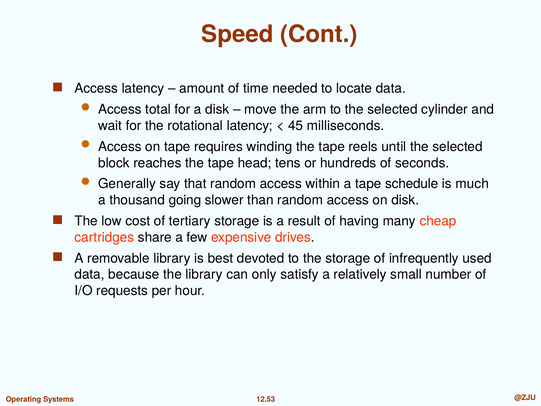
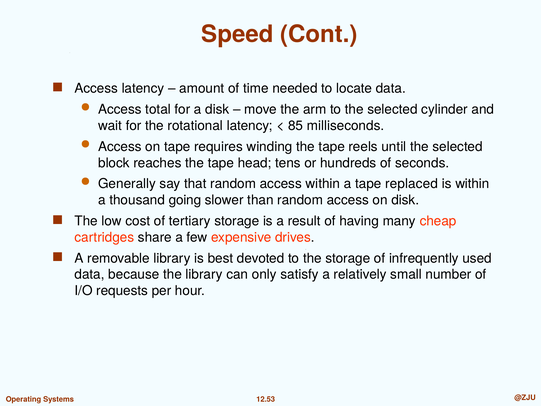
45: 45 -> 85 (296, 126)
schedule: schedule -> replaced (412, 184)
is much: much -> within (472, 184)
